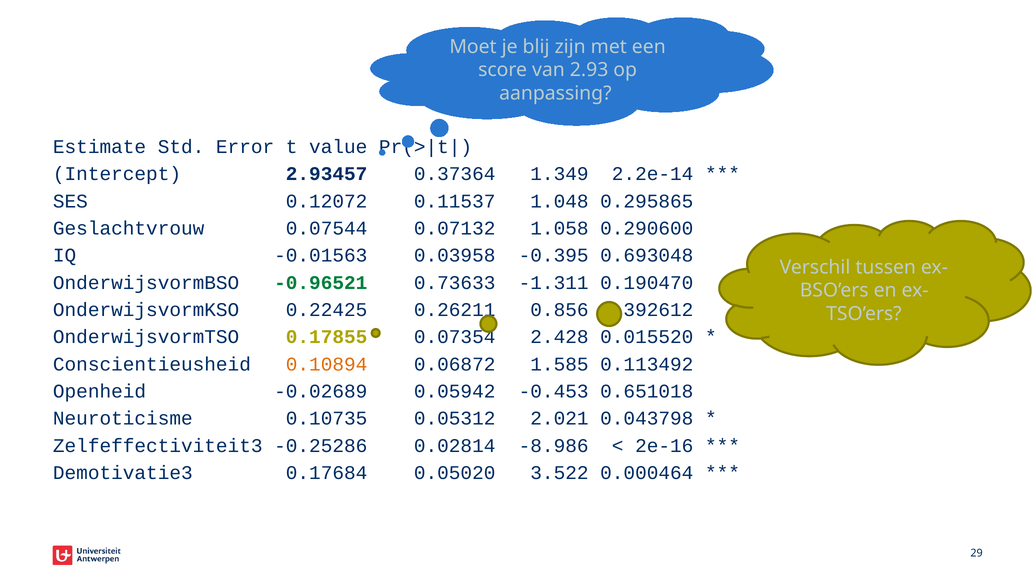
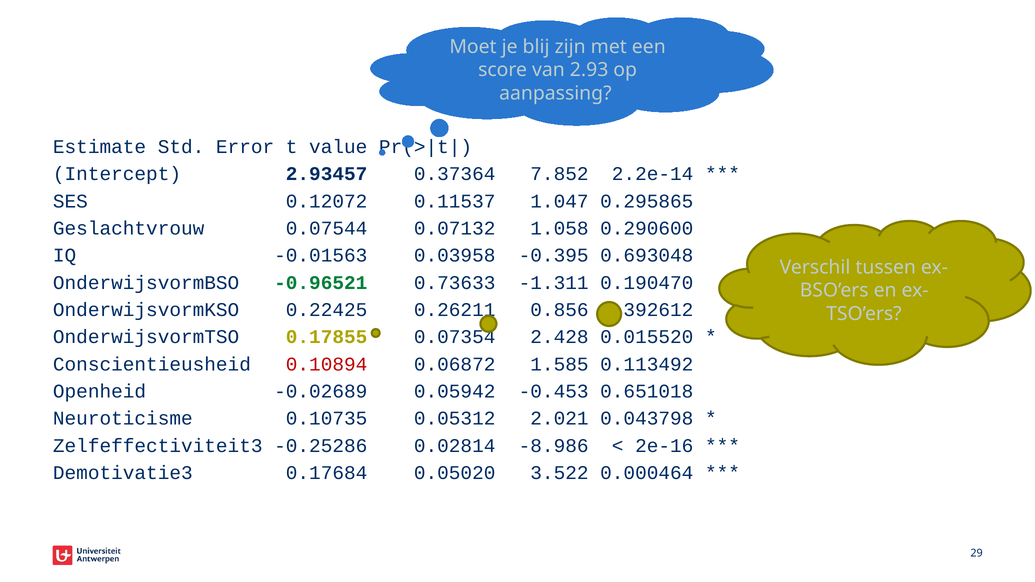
1.349: 1.349 -> 7.852 (559, 174)
1.048: 1.048 -> 1.047 (559, 201)
0.10894 colour: orange -> red (327, 364)
